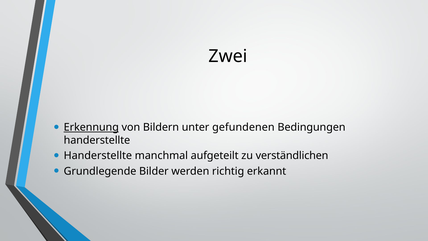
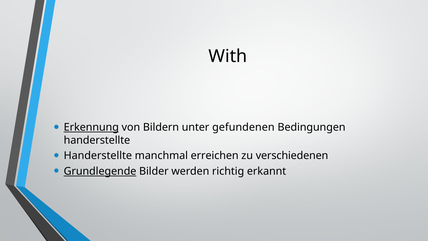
Zwei: Zwei -> With (228, 56)
aufgeteilt: aufgeteilt -> erreichen (215, 156)
verständlichen: verständlichen -> verschiedenen (292, 156)
Grundlegende underline: none -> present (100, 171)
